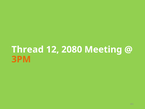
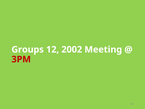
Thread: Thread -> Groups (28, 49)
2080: 2080 -> 2002 (72, 49)
3PM colour: orange -> red (21, 59)
